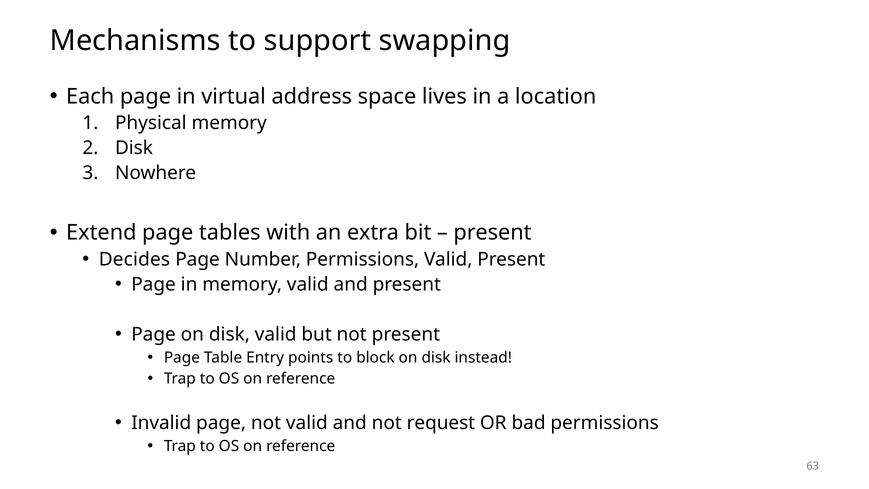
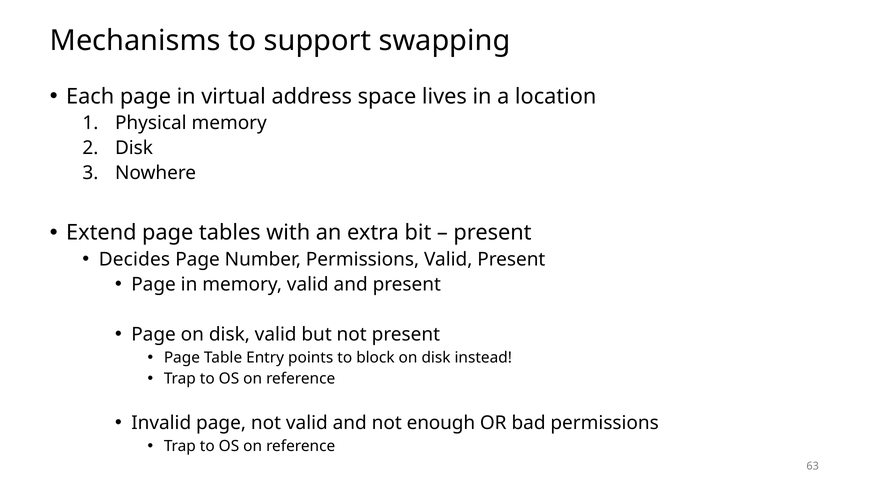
request: request -> enough (441, 423)
